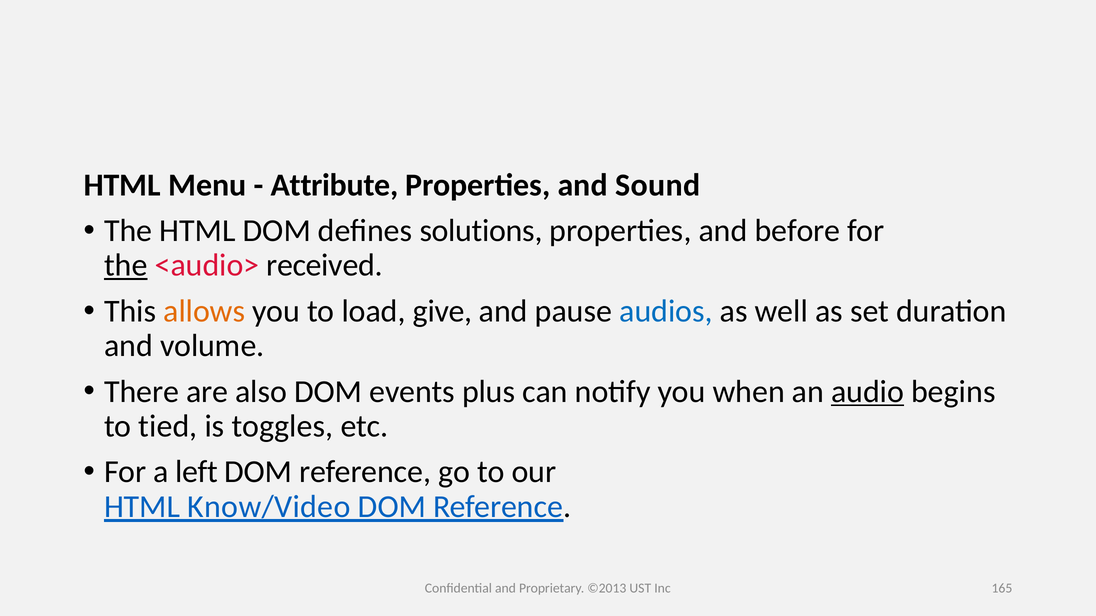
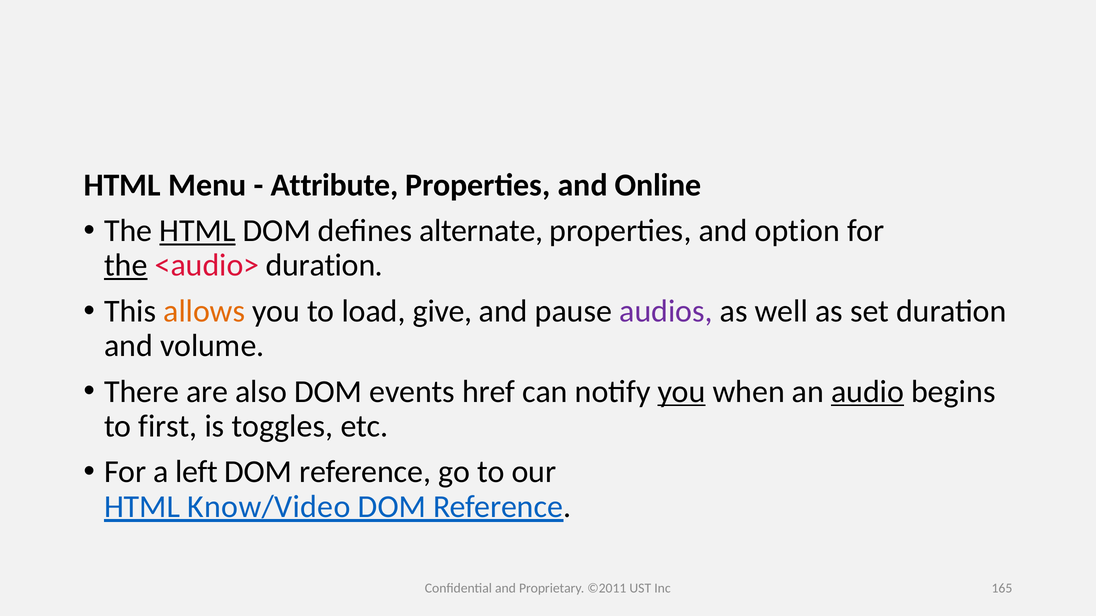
Sound: Sound -> Online (658, 185)
HTML underline: none -> present (198, 231)
solutions: solutions -> alternate (481, 231)
before: before -> option (797, 231)
<audio> received: received -> duration (324, 266)
audios colour: blue -> purple (666, 311)
plus: plus -> href (489, 392)
you underline: none -> present (682, 392)
tied: tied -> first (168, 426)
©2013: ©2013 -> ©2011 (607, 589)
